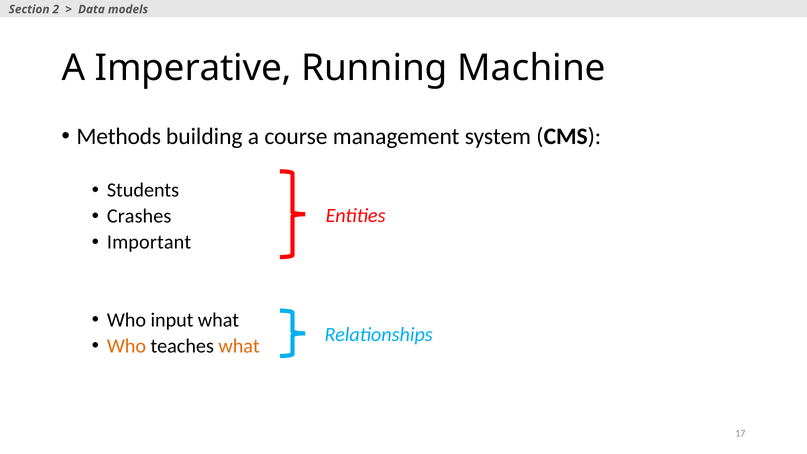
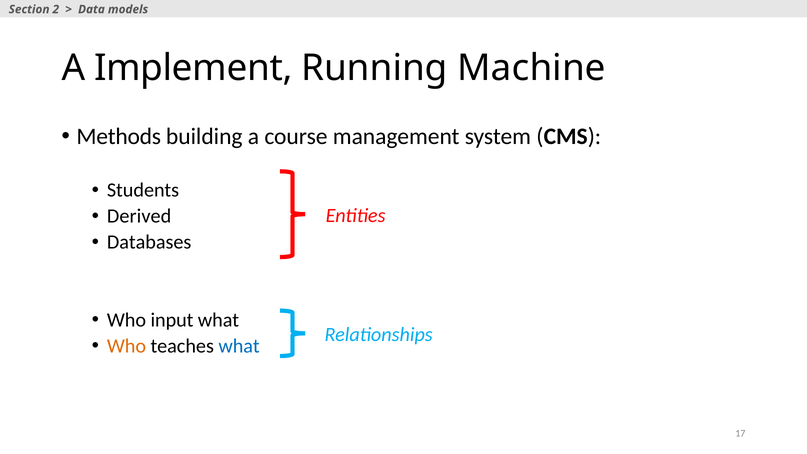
Imperative: Imperative -> Implement (193, 68)
Crashes: Crashes -> Derived (139, 216)
Important: Important -> Databases (149, 242)
what colour: orange -> blue (239, 346)
